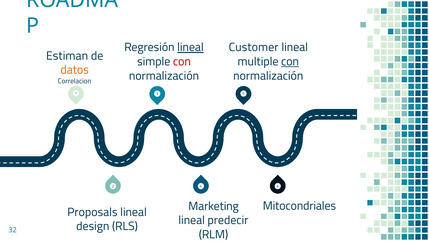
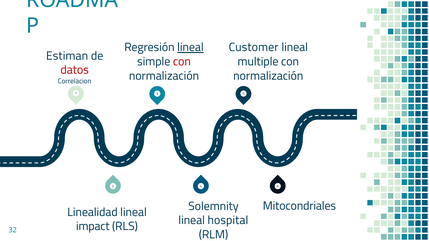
con underline: present -> none (290, 62)
datos colour: orange -> red (75, 70)
Marketing: Marketing -> Solemnity (213, 206)
Proposals: Proposals -> Linealidad (92, 212)
predecir: predecir -> hospital (228, 221)
design: design -> impact (93, 227)
